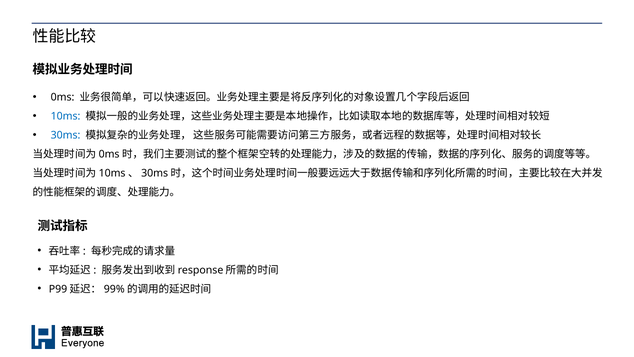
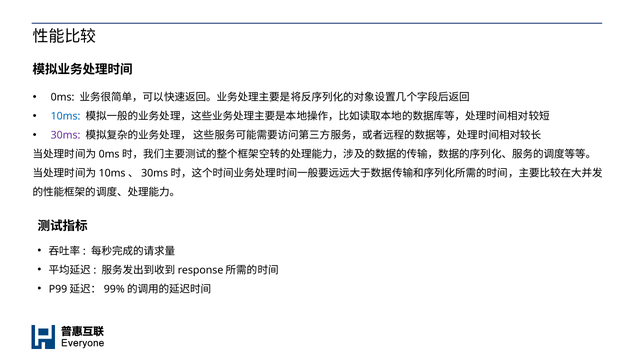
30ms colour: blue -> purple (66, 135)
